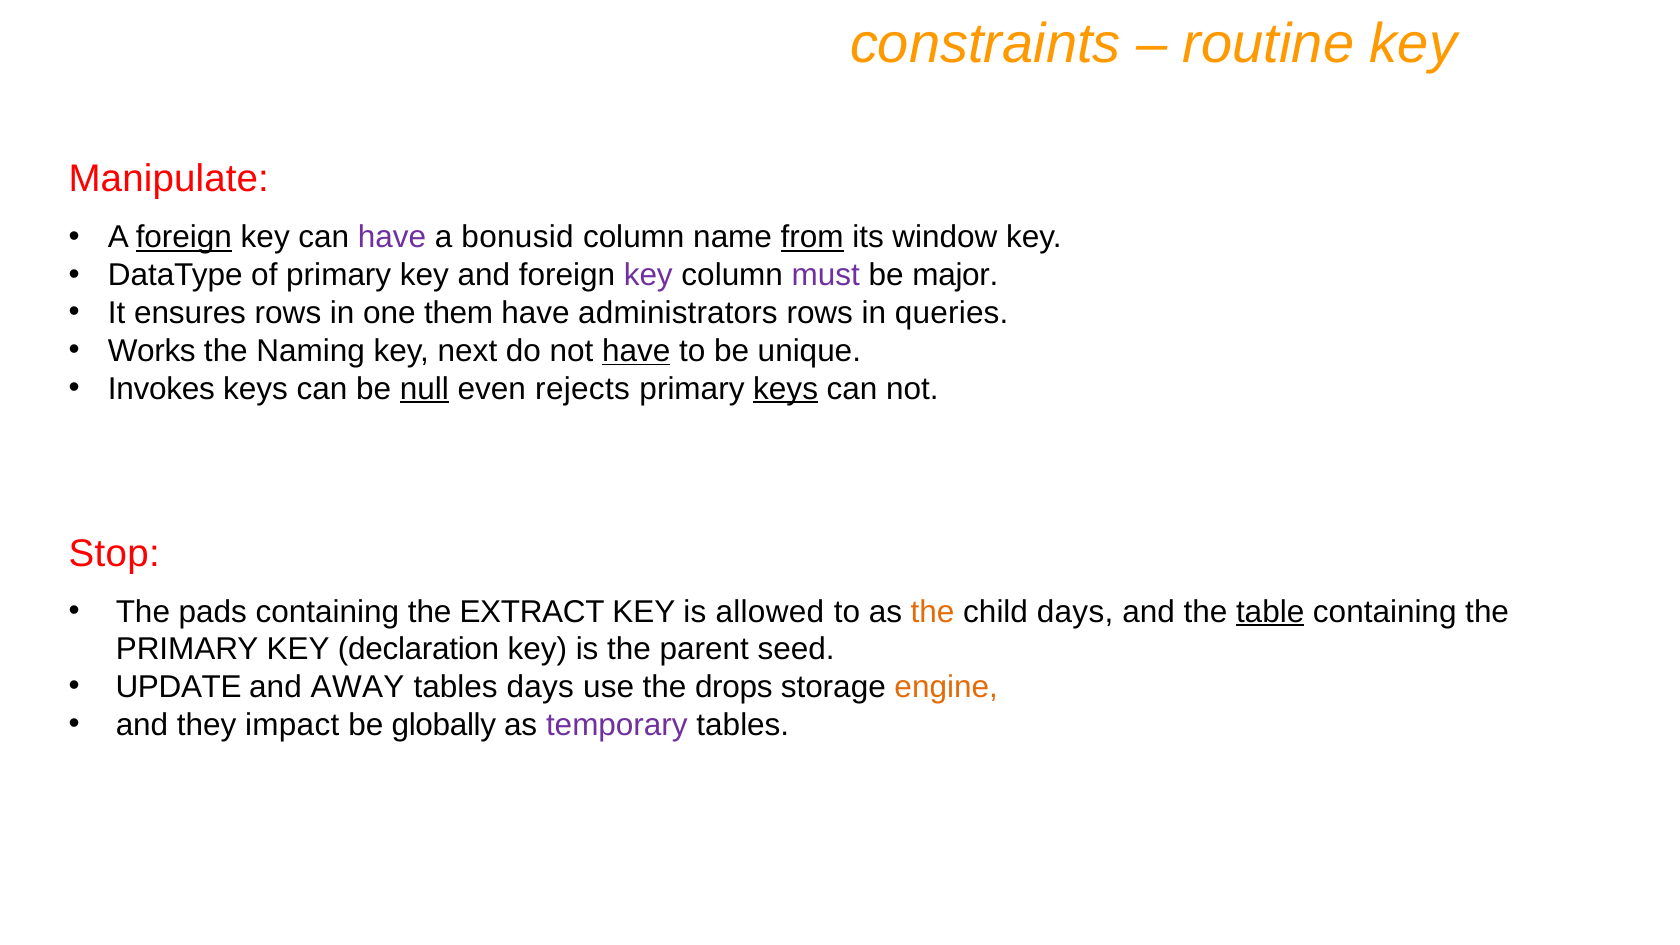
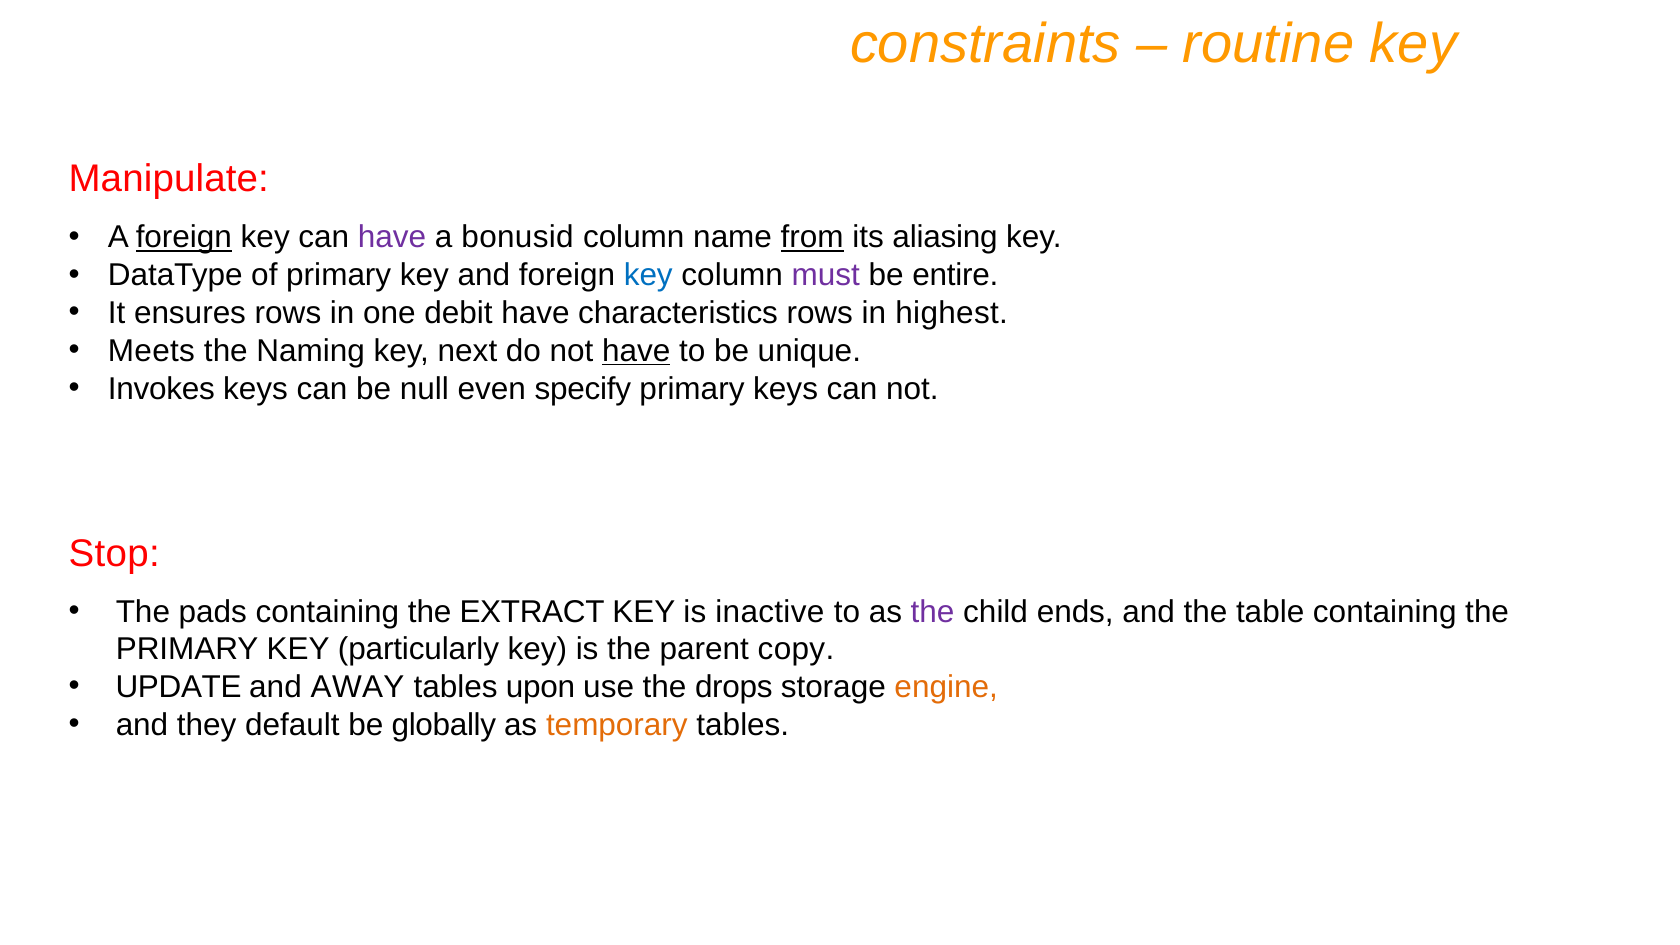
window: window -> aliasing (945, 238)
key colour: purple -> blue (648, 275)
major: major -> entire (955, 275)
them: them -> debit (458, 313)
administrators: administrators -> characteristics (678, 313)
queries: queries -> highest (952, 313)
Works: Works -> Meets (151, 351)
null underline: present -> none (424, 389)
rejects: rejects -> specify (583, 389)
keys underline: present -> none (786, 389)
allowed: allowed -> inactive (770, 612)
the colour: orange -> purple (933, 612)
child days: days -> ends (1075, 612)
table underline: present -> none (1270, 612)
declaration: declaration -> particularly (418, 649)
seed: seed -> copy (796, 649)
tables days: days -> upon (541, 687)
impact: impact -> default (292, 725)
temporary colour: purple -> orange (617, 725)
